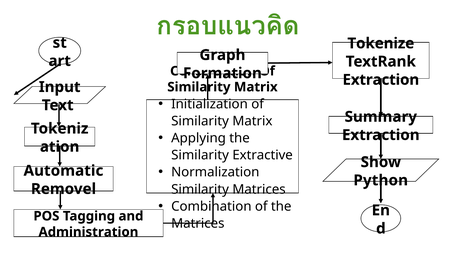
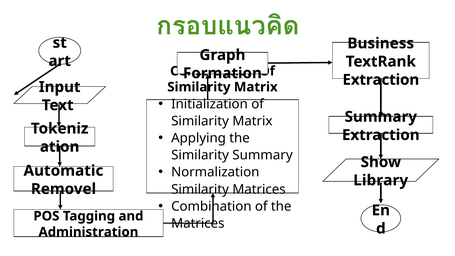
Tokenize: Tokenize -> Business (381, 43)
Similarity Extractive: Extractive -> Summary (263, 155)
Python: Python -> Library (381, 180)
